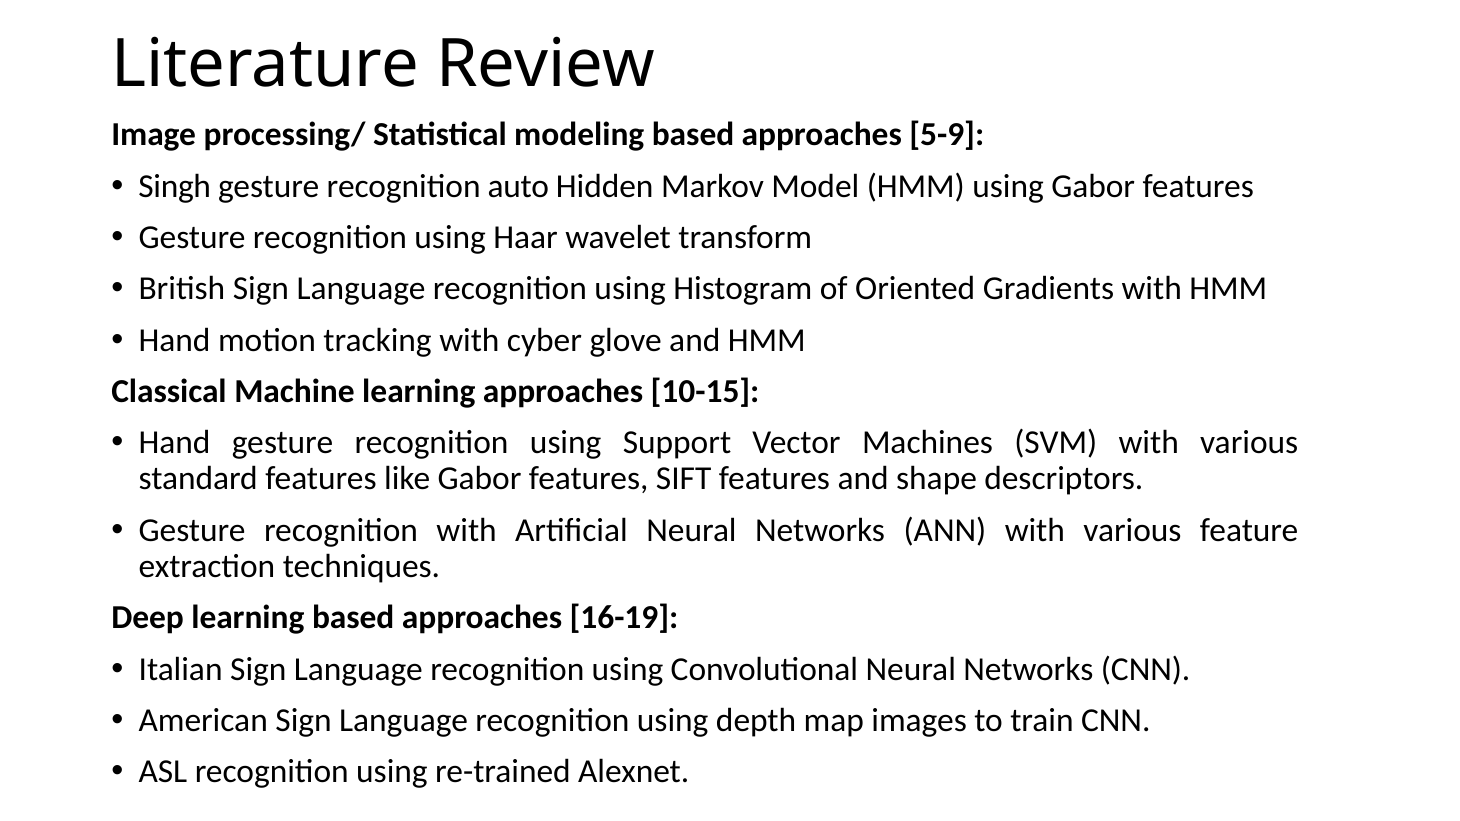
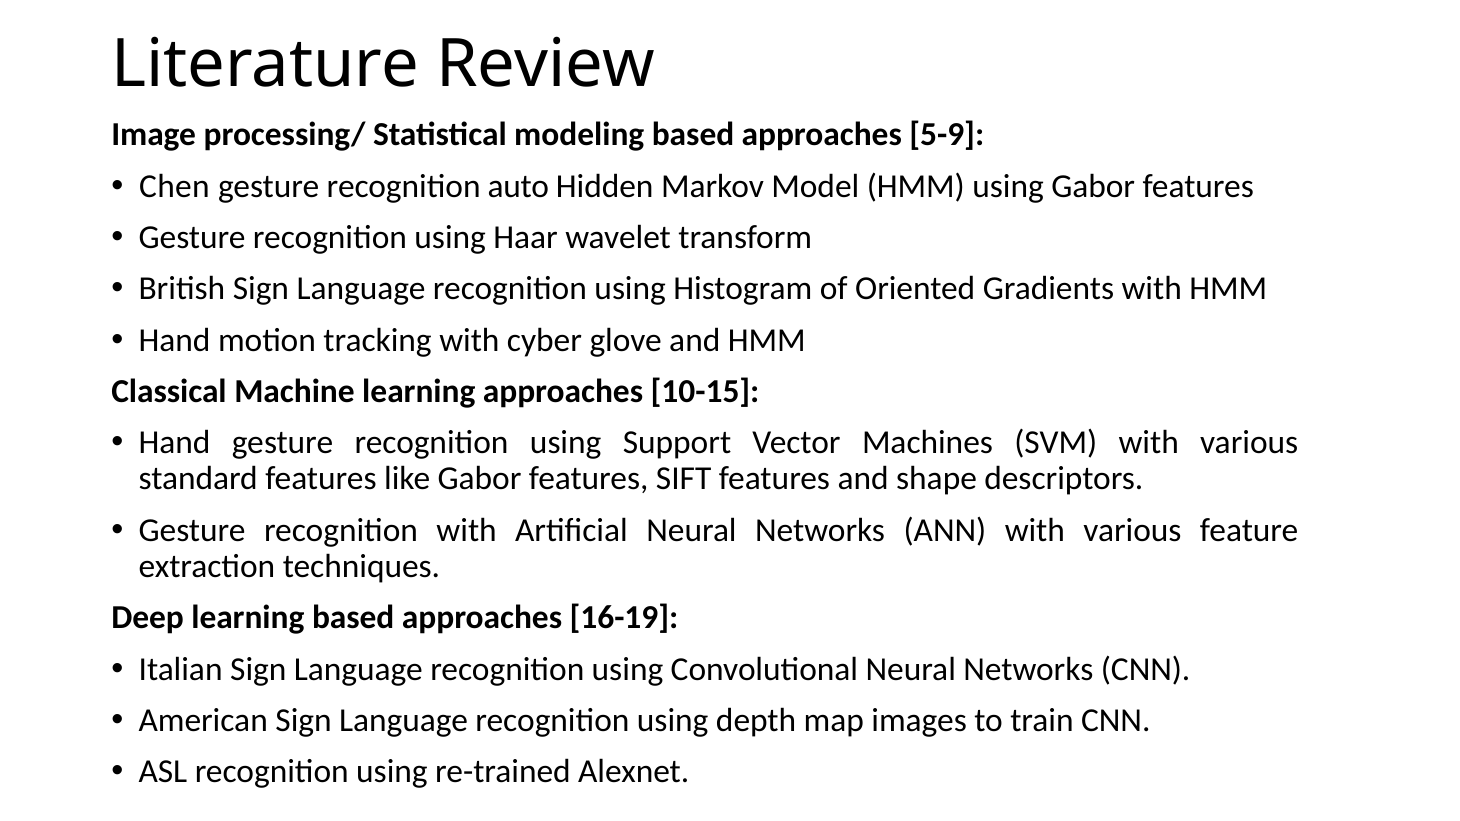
Singh: Singh -> Chen (174, 186)
